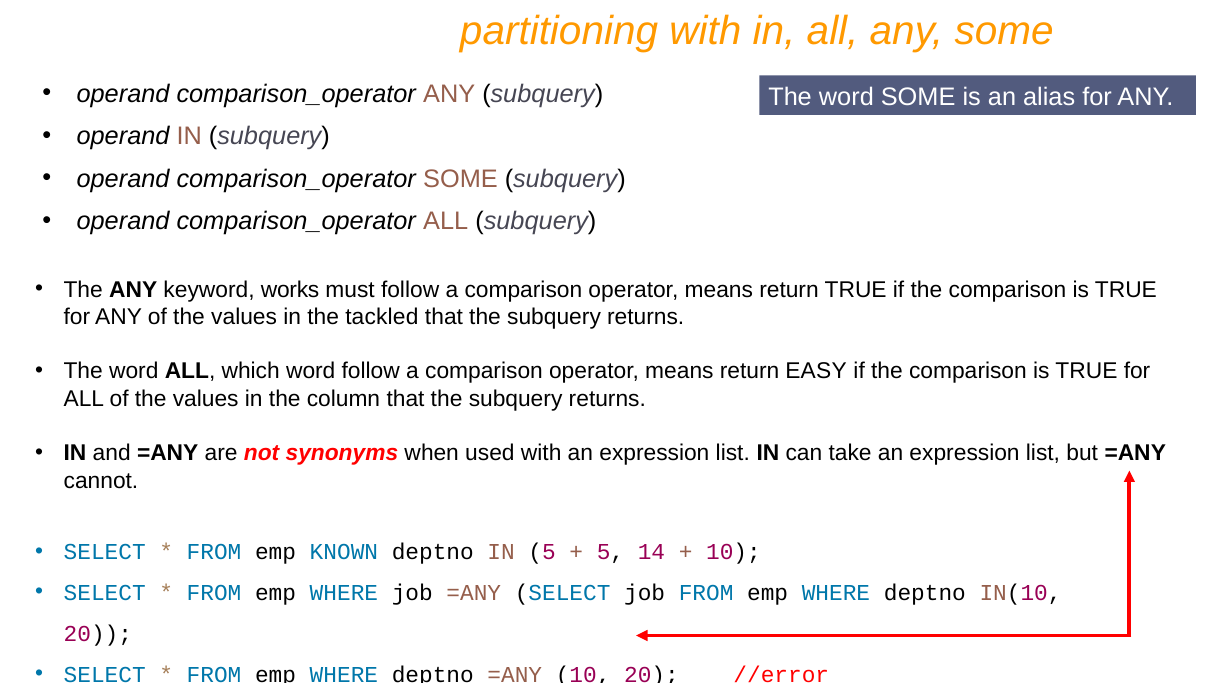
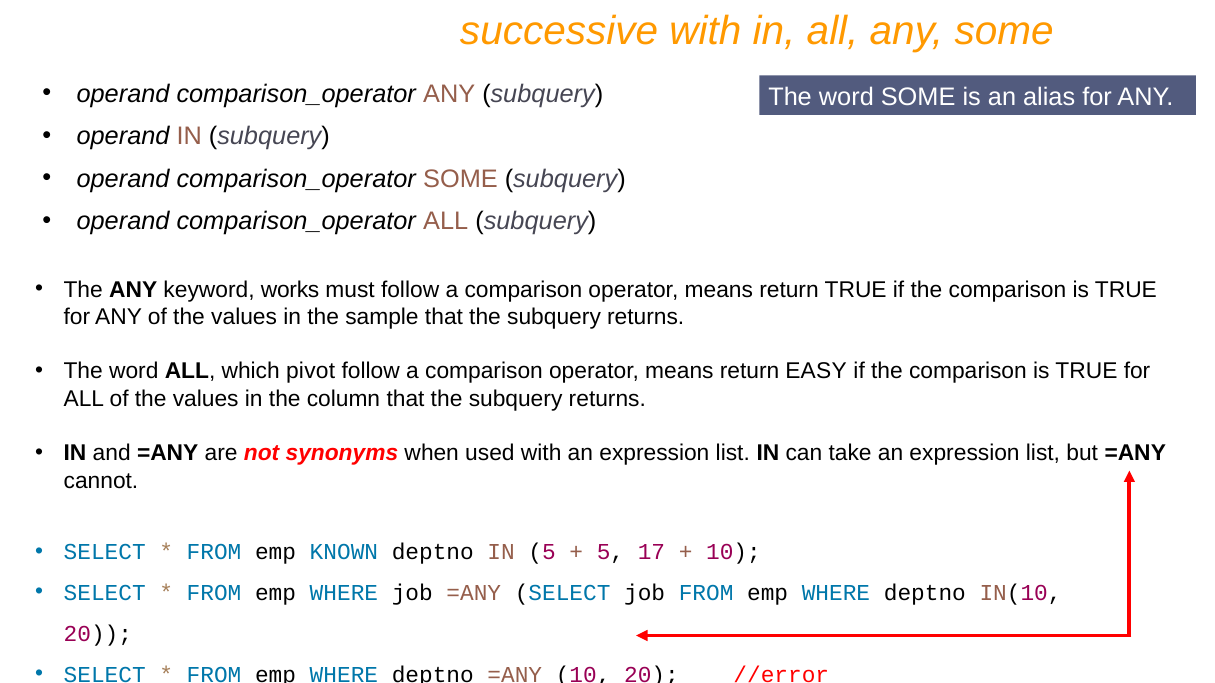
partitioning: partitioning -> successive (559, 32)
tackled: tackled -> sample (382, 317)
which word: word -> pivot (311, 372)
14: 14 -> 17 (651, 552)
